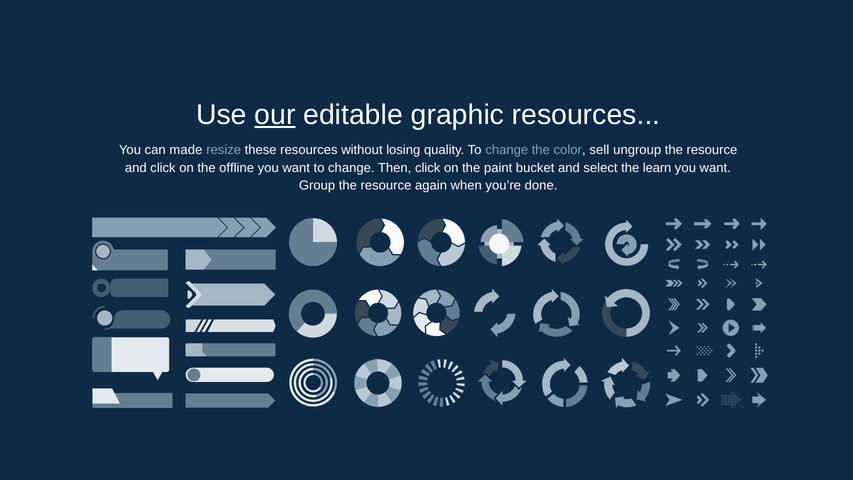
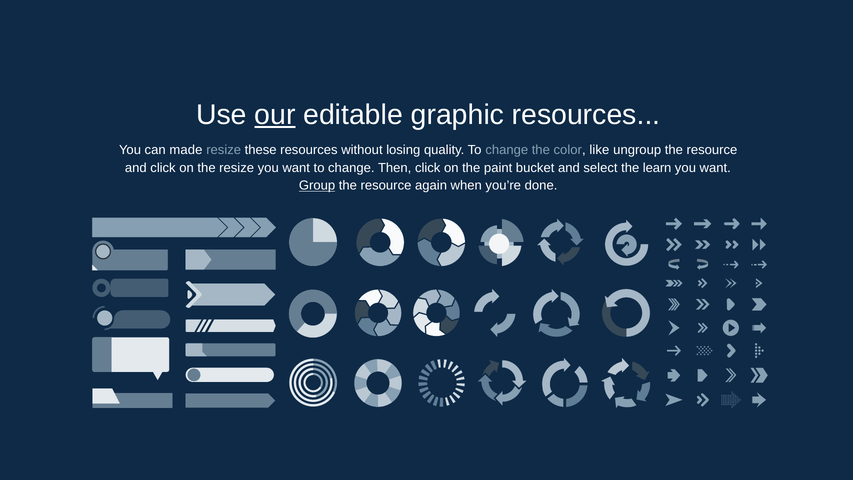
sell: sell -> like (599, 150)
the offline: offline -> resize (237, 168)
Group underline: none -> present (317, 186)
